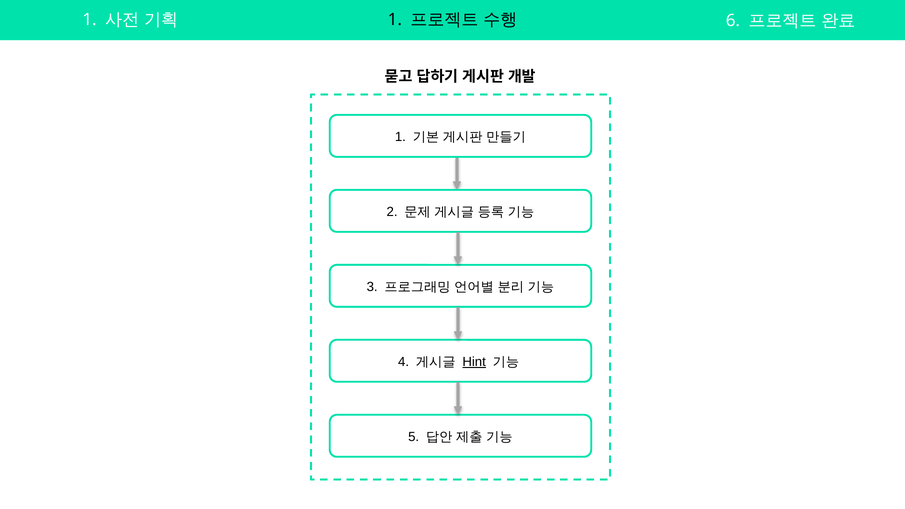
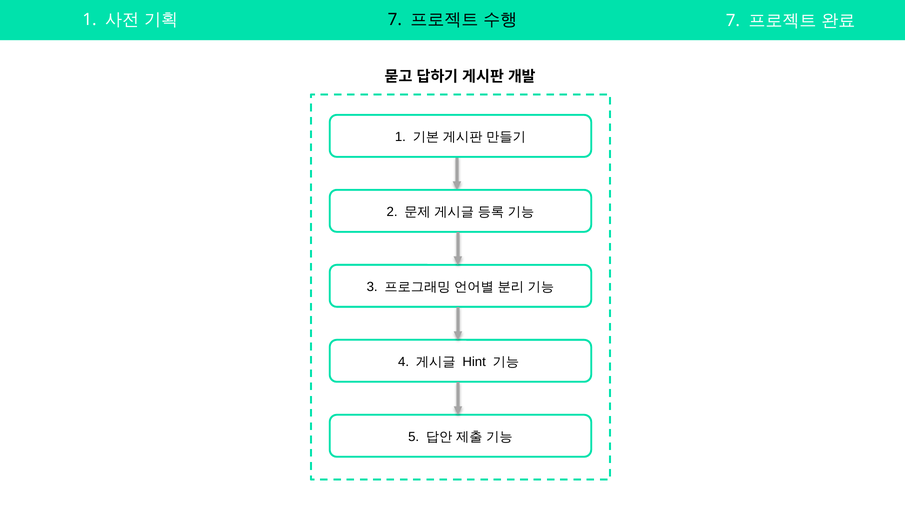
1: 1 -> 7 (395, 20)
6: 6 -> 7 (733, 20)
Hint underline: present -> none (474, 362)
